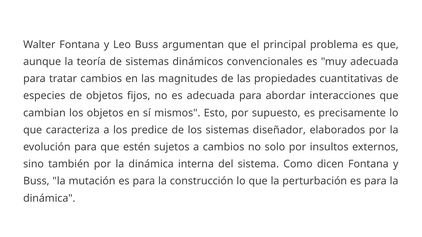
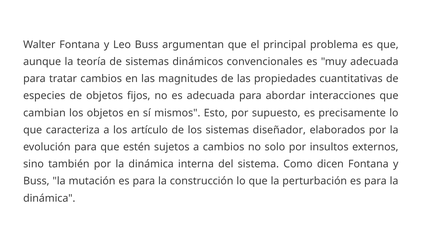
predice: predice -> artículo (149, 130)
